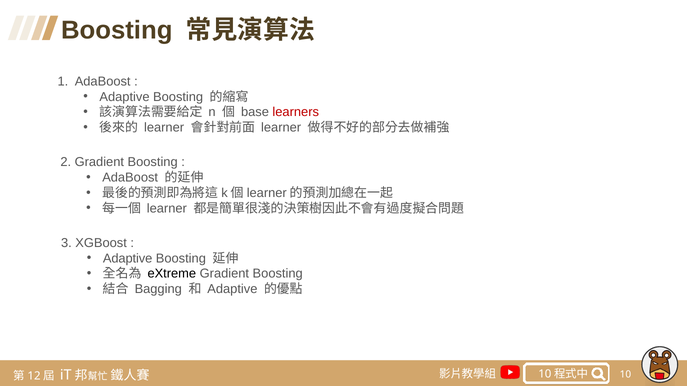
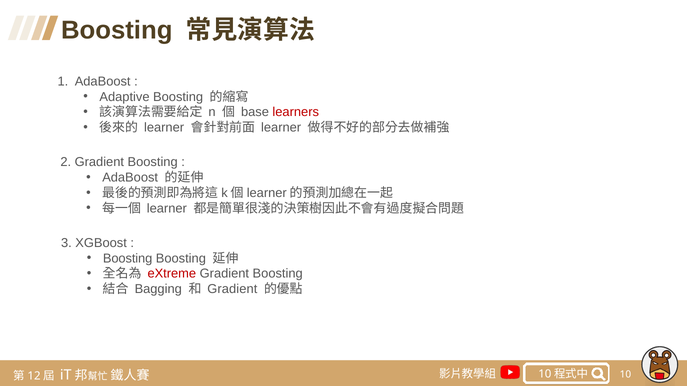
Adaptive: Adaptive -> Boosting (128, 259)
eXtreme colour: black -> red (172, 274)
Adaptive: Adaptive -> Gradient (232, 289)
